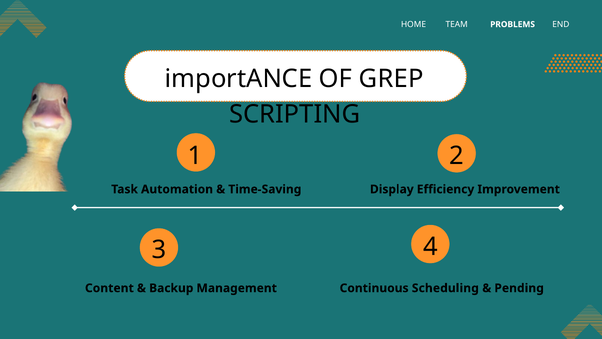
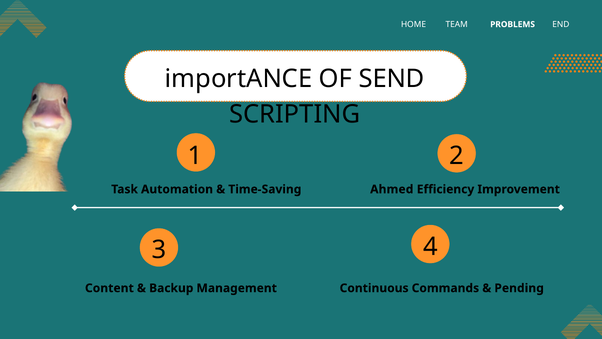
GREP: GREP -> SEND (392, 79)
Display: Display -> Ahmed (392, 189)
Scheduling: Scheduling -> Commands (445, 288)
